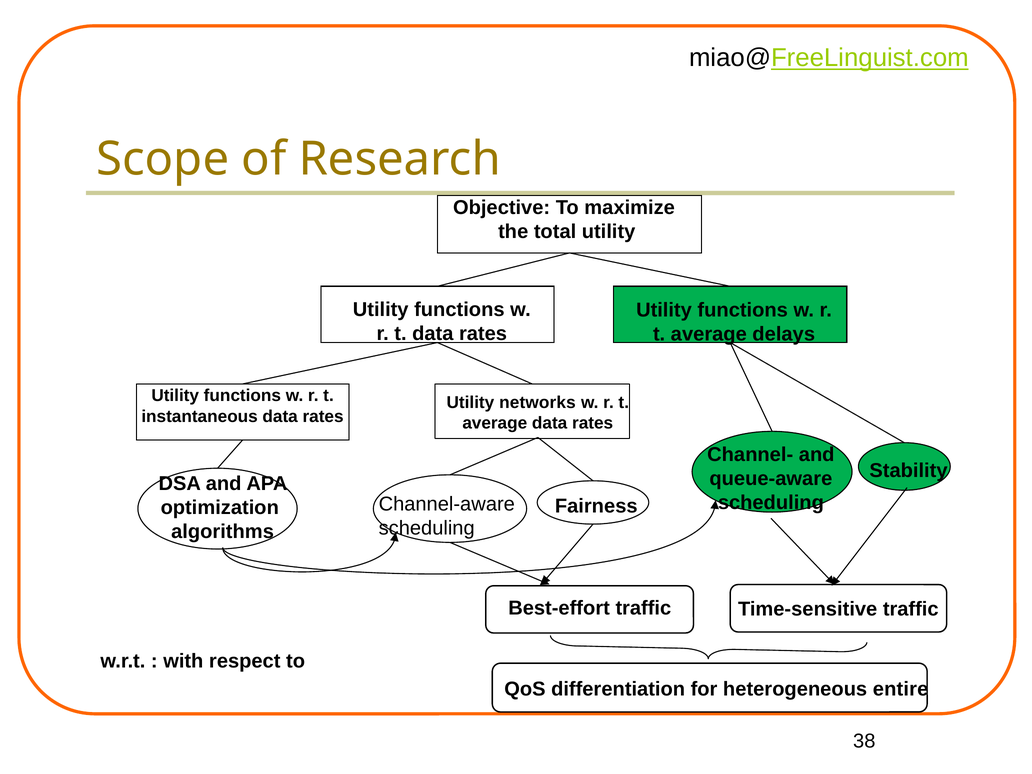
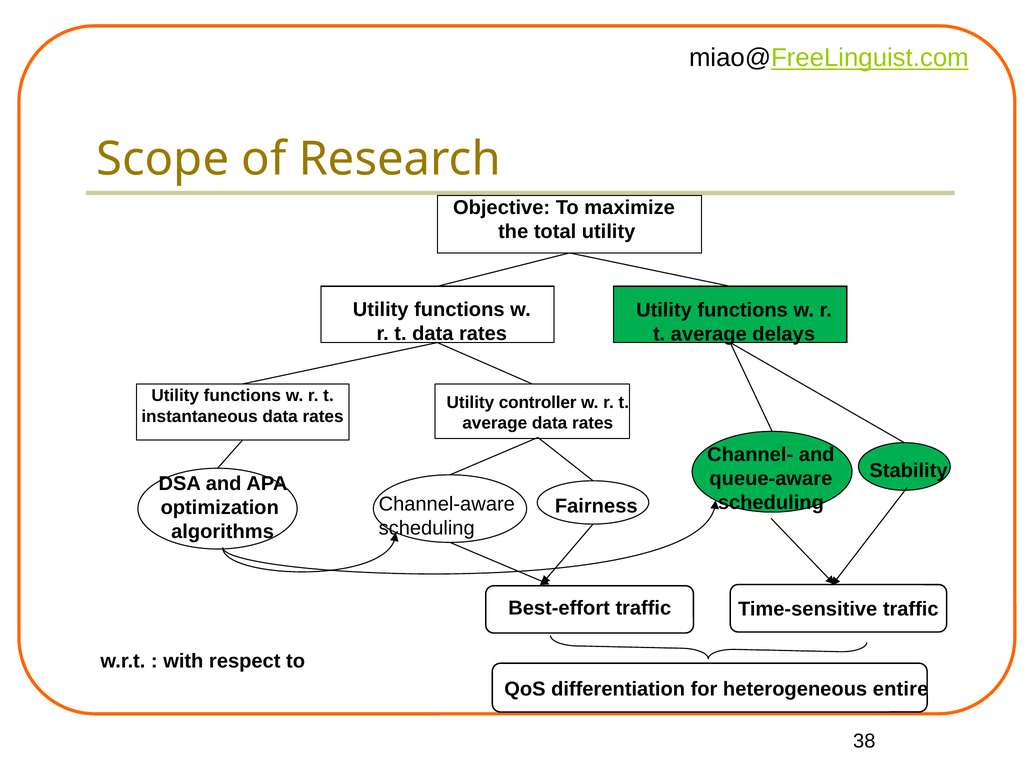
networks: networks -> controller (538, 403)
